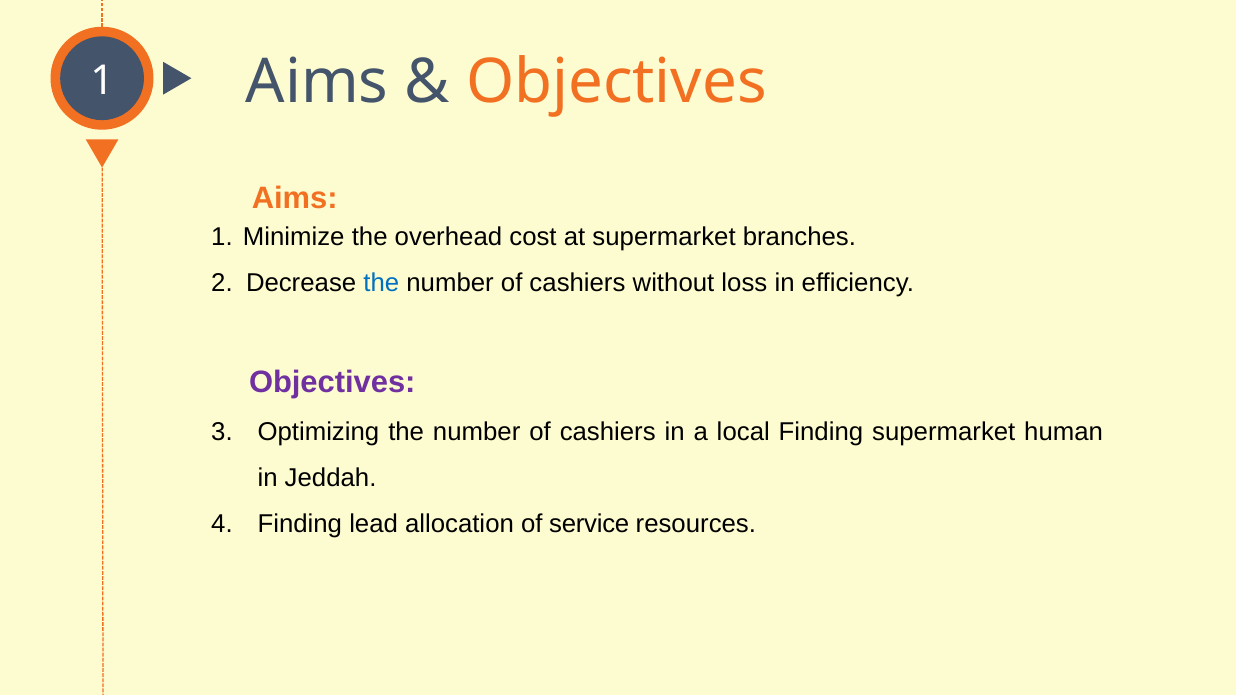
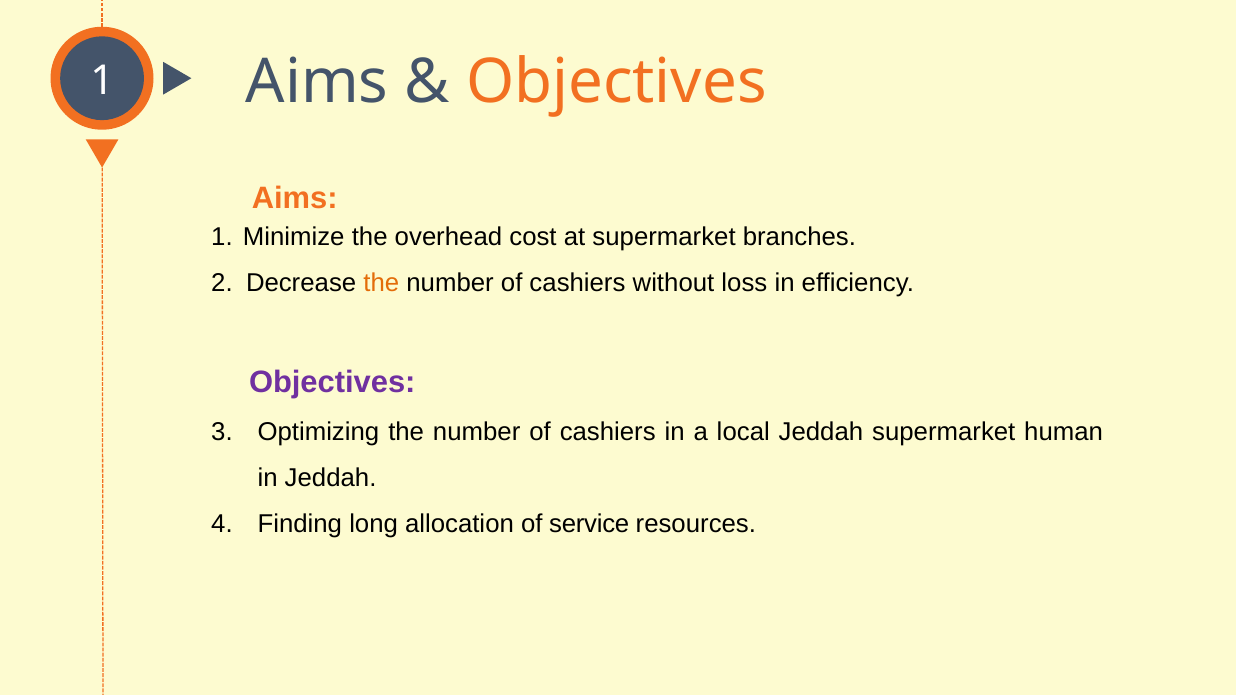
the colour: blue -> orange (381, 283)
local Finding: Finding -> Jeddah (821, 432)
lead: lead -> long (374, 524)
